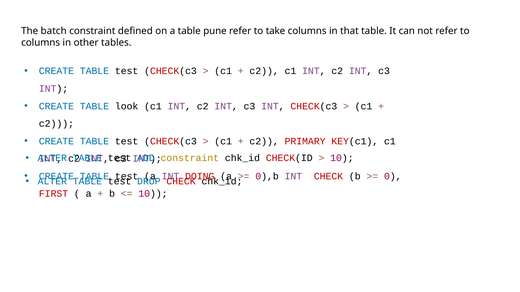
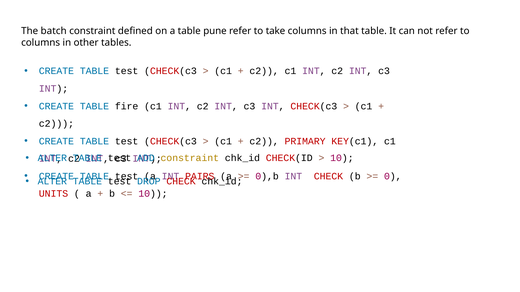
look: look -> fire (127, 106)
DOING: DOING -> PAIRS (200, 177)
FIRST: FIRST -> UNITS (54, 194)
